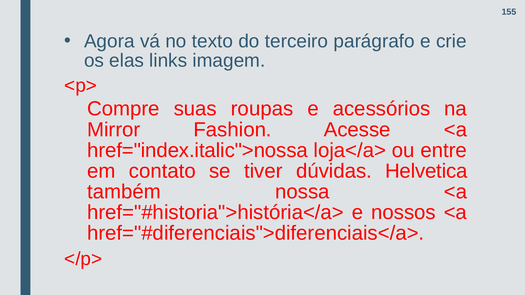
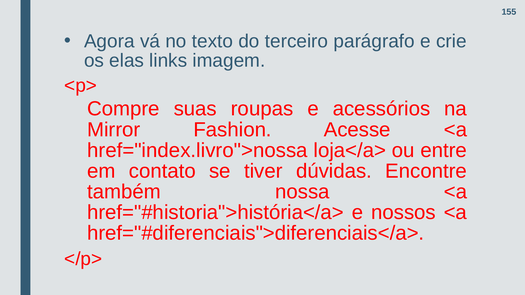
href="index.italic">nossa: href="index.italic">nossa -> href="index.livro">nossa (197, 151)
Helvetica: Helvetica -> Encontre (426, 171)
